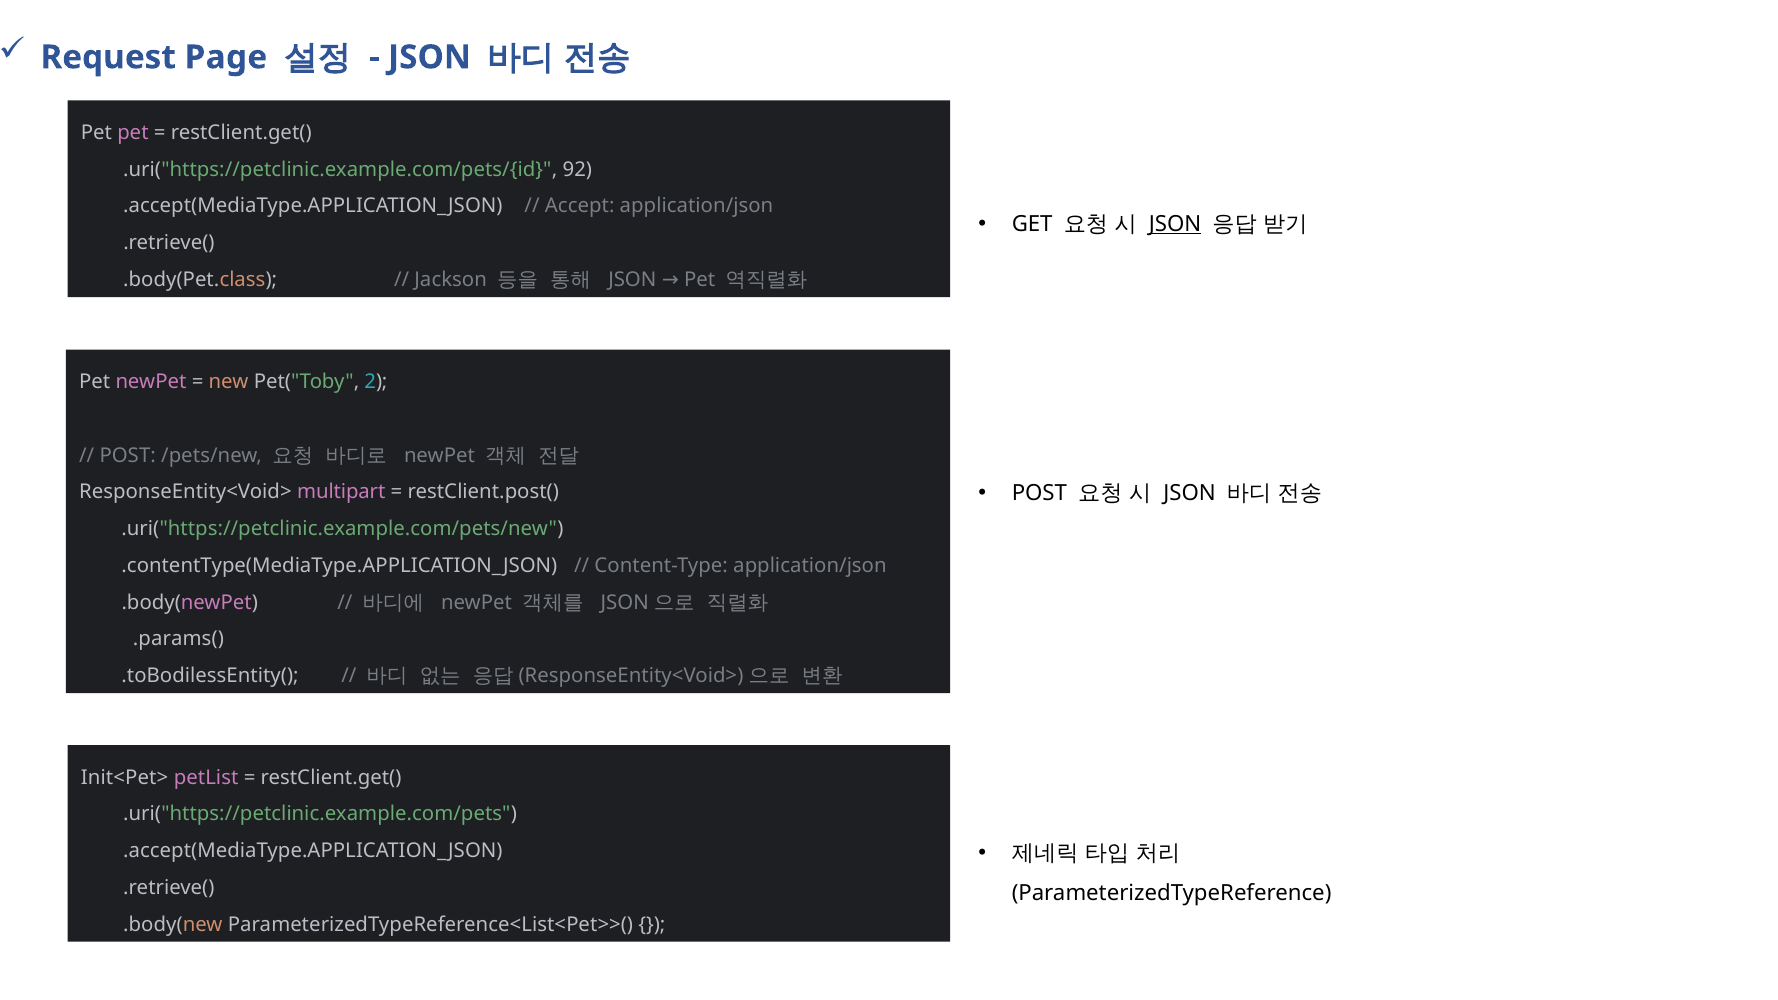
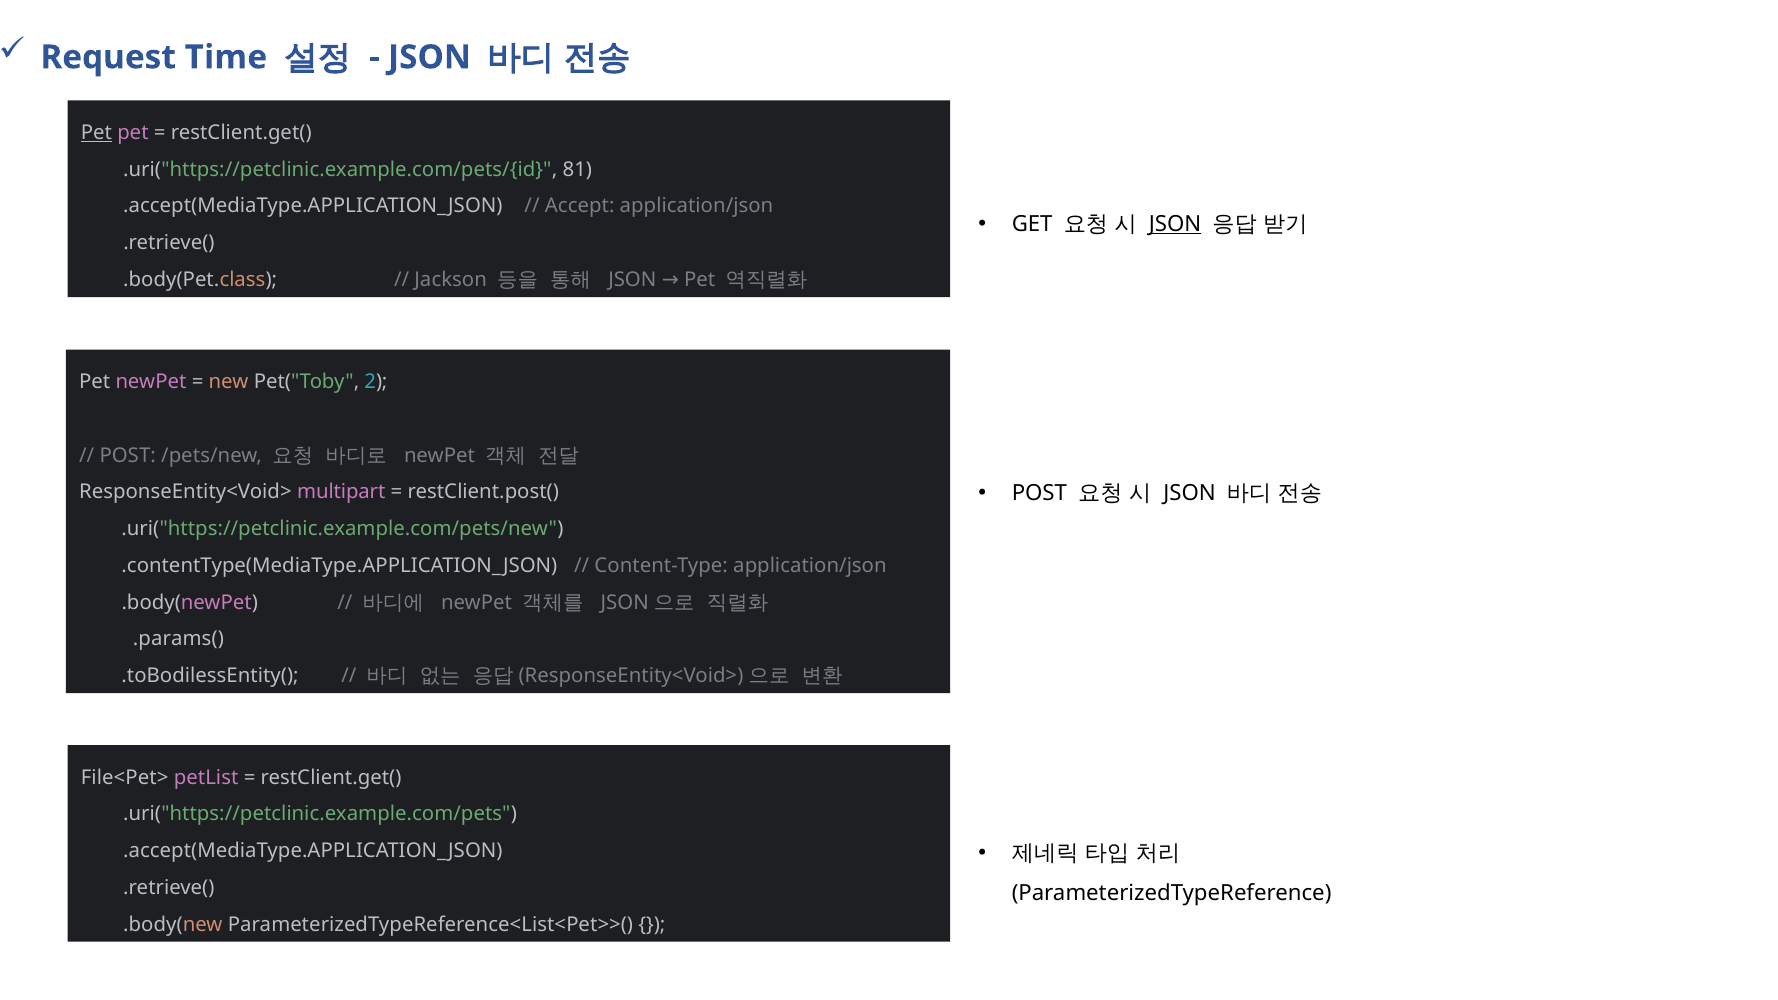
Page: Page -> Time (226, 57)
Pet underline: none -> present (96, 133)
92: 92 -> 81 (577, 170)
Init<Pet>: Init<Pet> -> File<Pet> (125, 778)
